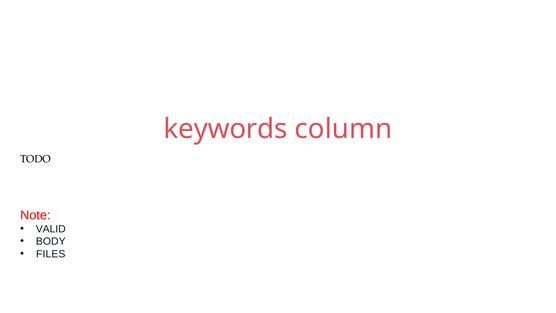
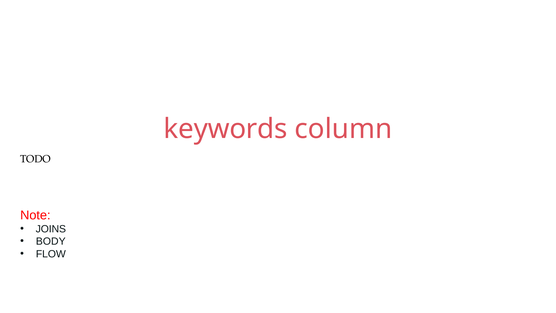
VALID: VALID -> JOINS (51, 229)
FILES: FILES -> FLOW (51, 254)
